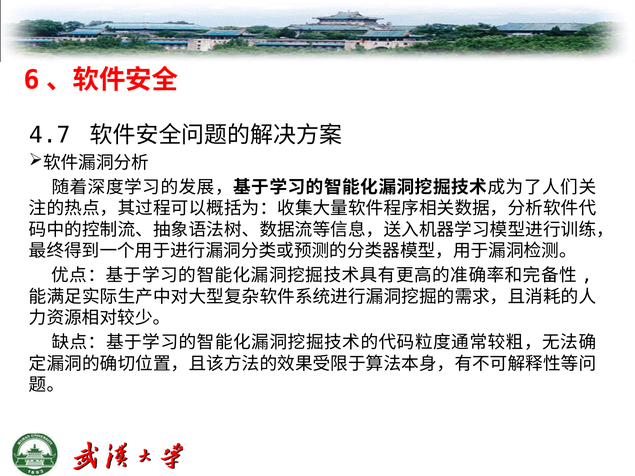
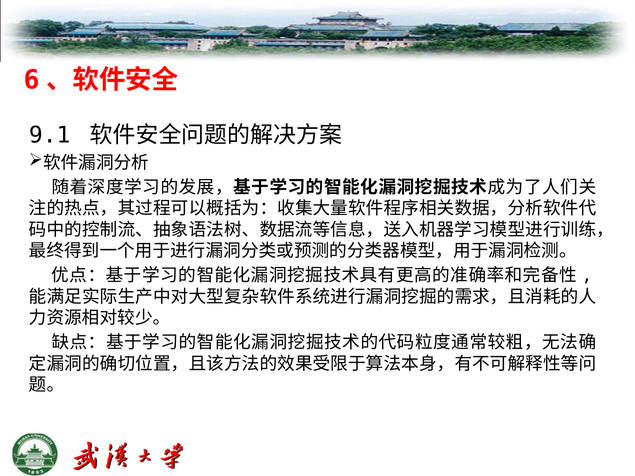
4.7: 4.7 -> 9.1 (50, 135)
